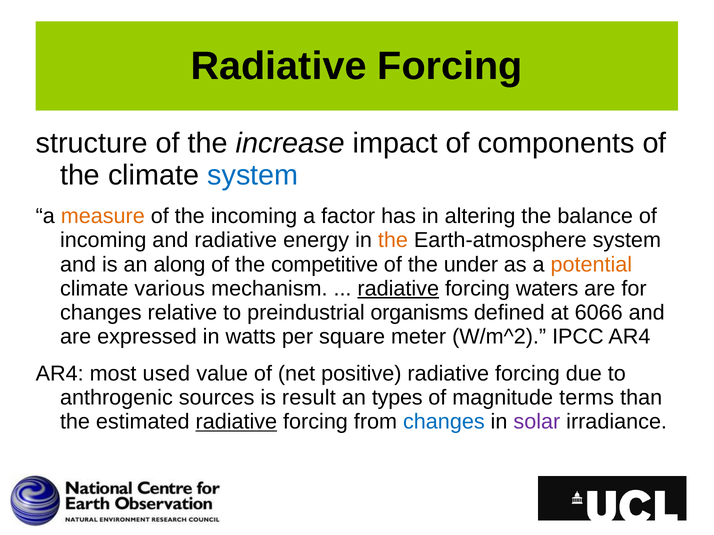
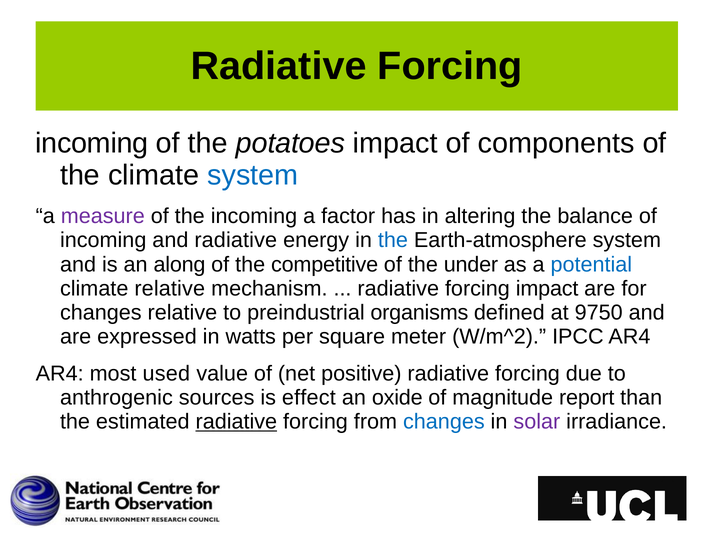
structure: structure -> incoming (92, 143)
increase: increase -> potatoes (290, 143)
measure colour: orange -> purple (103, 216)
the colour: orange -> blue (393, 241)
potential colour: orange -> blue (591, 265)
climate various: various -> relative (170, 289)
radiative underline: present -> none (398, 289)
forcing waters: waters -> impact (547, 289)
6066: 6066 -> 9750 (599, 313)
result: result -> effect (309, 398)
types: types -> oxide (397, 398)
terms: terms -> report (587, 398)
